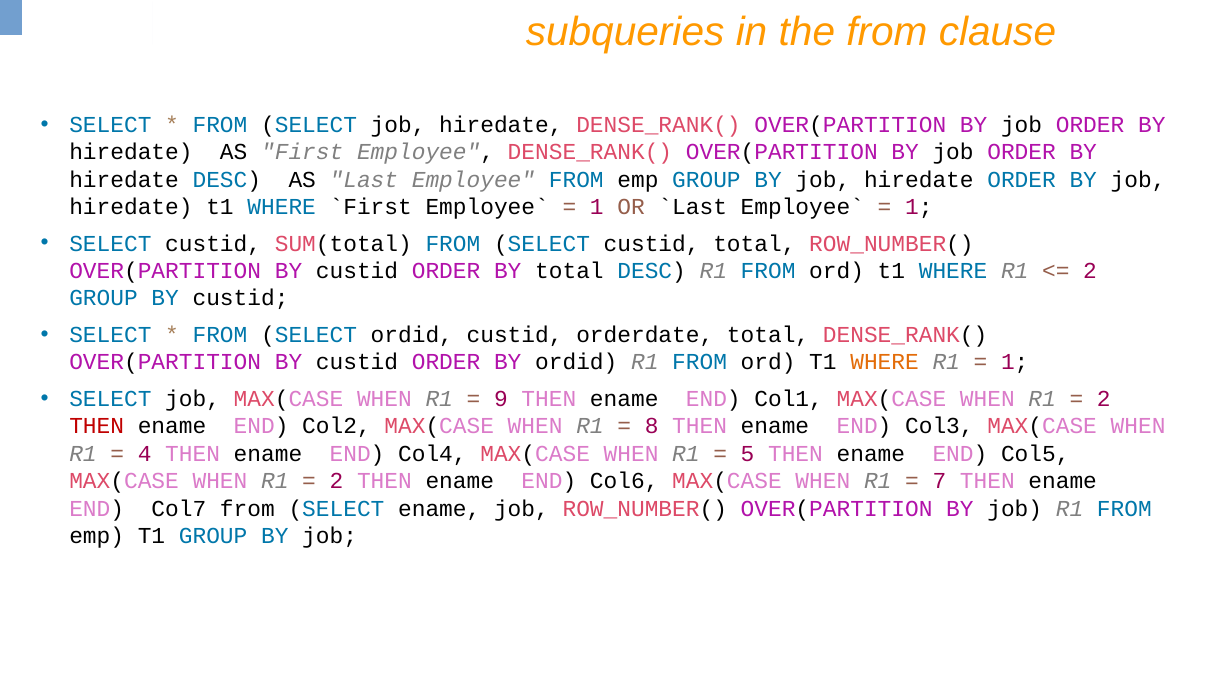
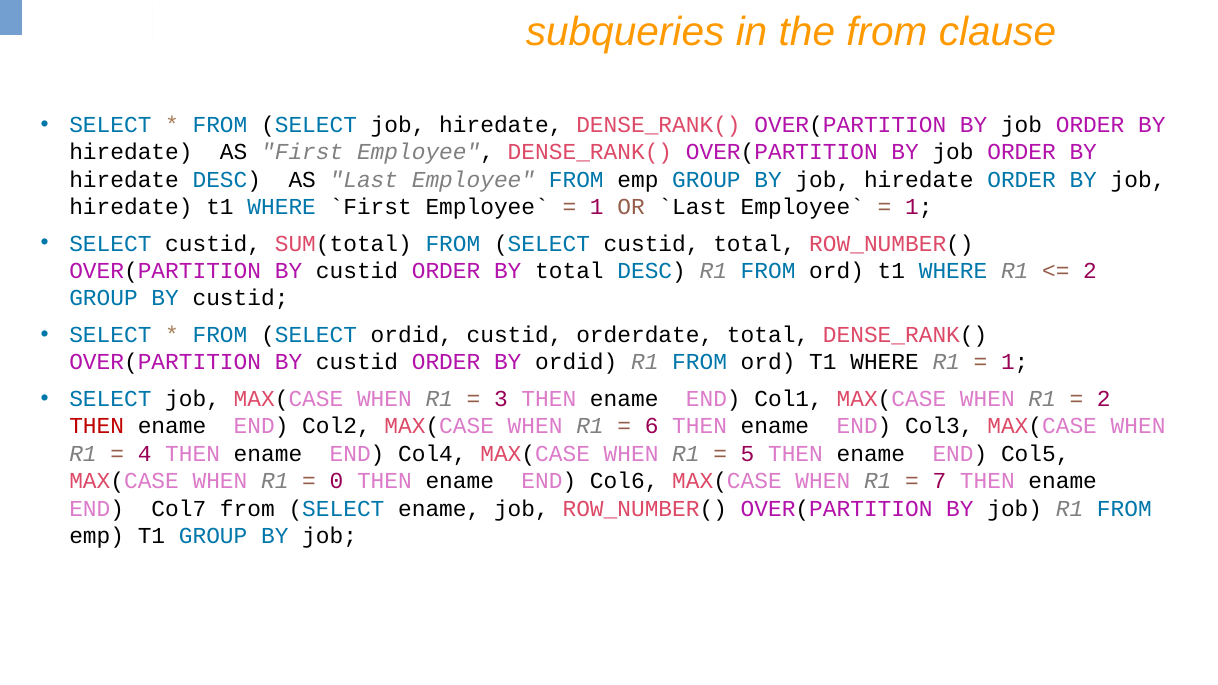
WHERE colour: orange -> black (885, 362)
9: 9 -> 3 (501, 399)
8: 8 -> 6 (652, 426)
2: 2 -> 0 (336, 481)
